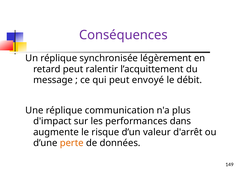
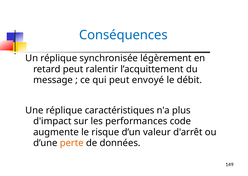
Conséquences colour: purple -> blue (123, 35)
communication: communication -> caractéristiques (120, 110)
dans: dans -> code (180, 121)
